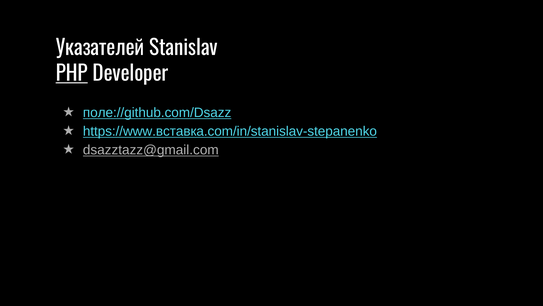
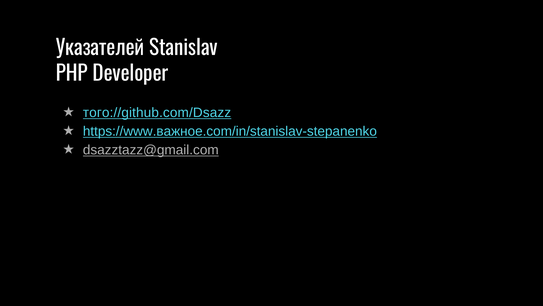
PHP underline: present -> none (72, 74)
поле://github.com/Dsazz: поле://github.com/Dsazz -> того://github.com/Dsazz (157, 112)
https://www.вставка.com/in/stanislav-stepanenko: https://www.вставка.com/in/stanislav-stepanenko -> https://www.важное.com/in/stanislav-stepanenko (230, 131)
